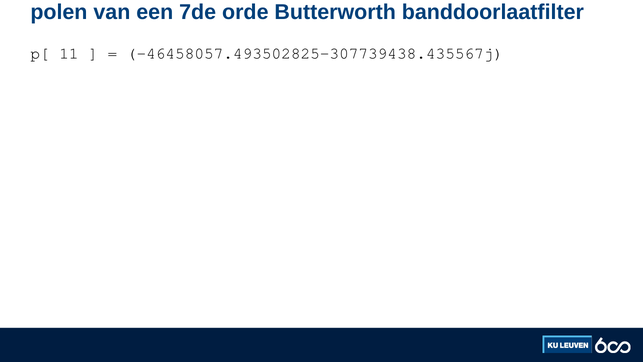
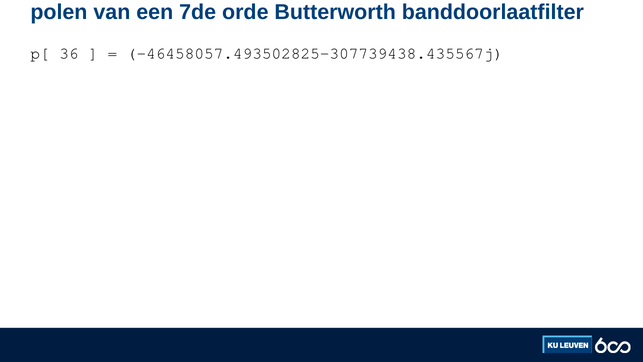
11: 11 -> 36 (69, 53)
